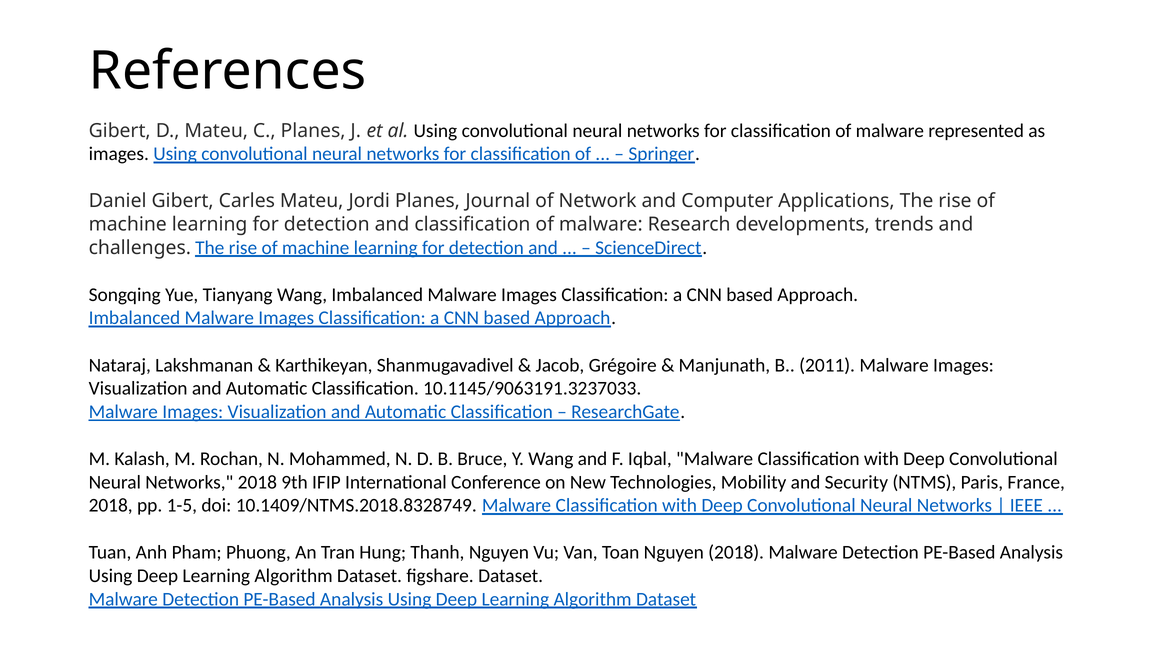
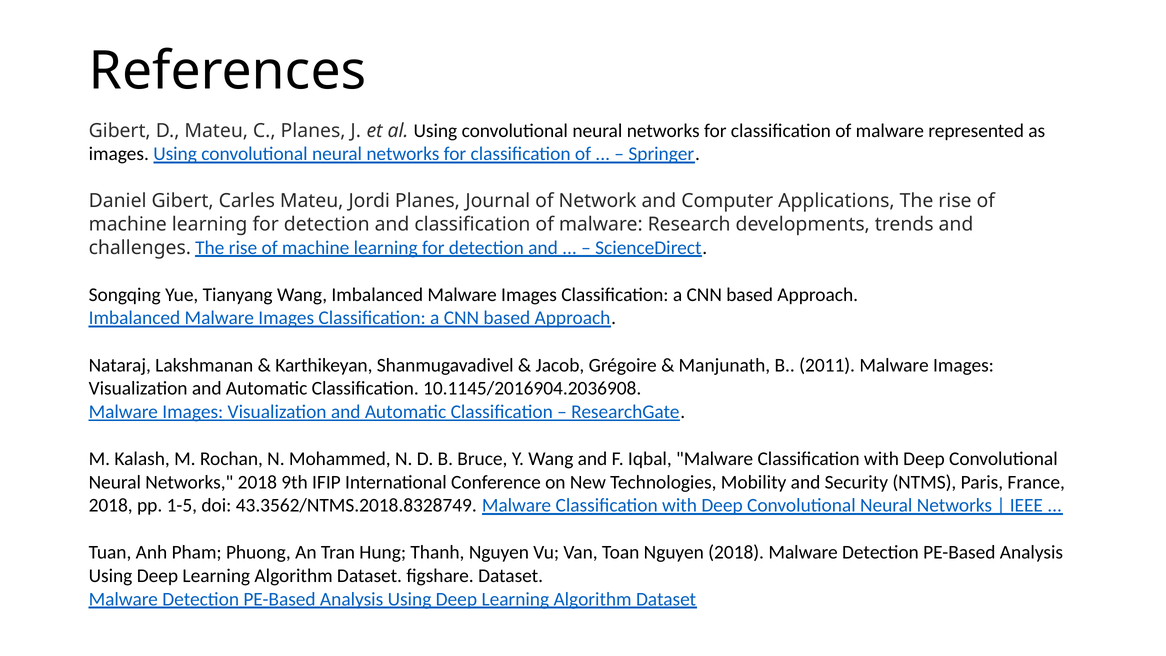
10.1145/9063191.3237033: 10.1145/9063191.3237033 -> 10.1145/2016904.2036908 (532, 388)
10.1409/NTMS.2018.8328749: 10.1409/NTMS.2018.8328749 -> 43.3562/NTMS.2018.8328749 (356, 505)
